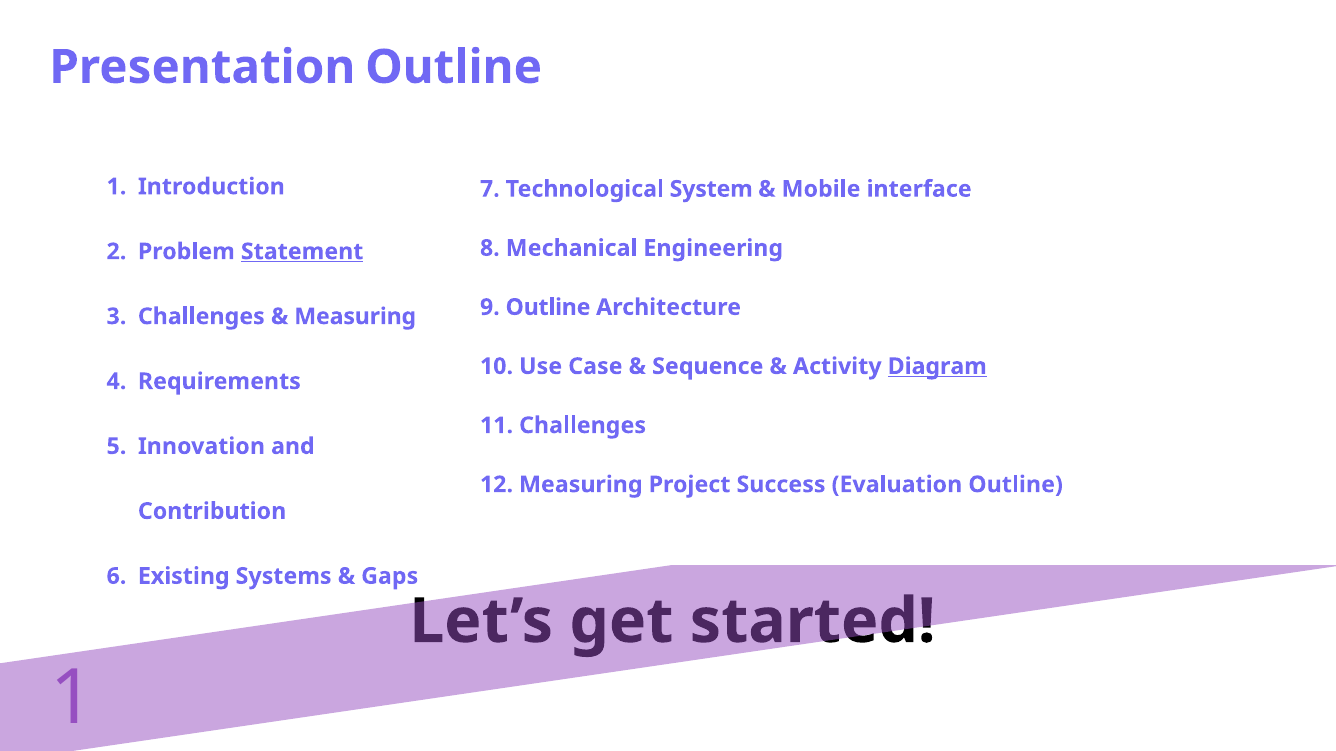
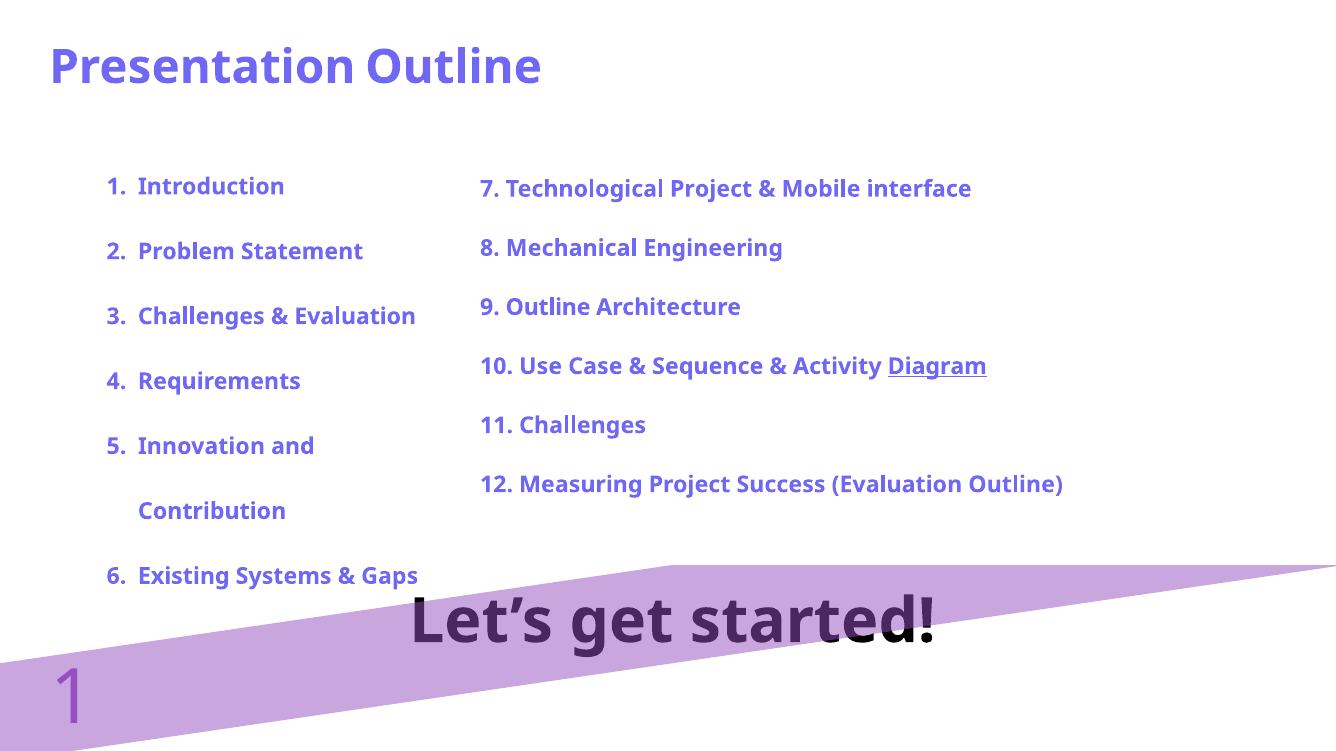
Technological System: System -> Project (711, 189)
Statement underline: present -> none (302, 252)
Measuring: Measuring -> Evaluation (355, 317)
